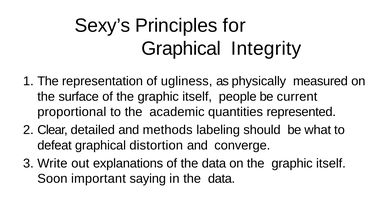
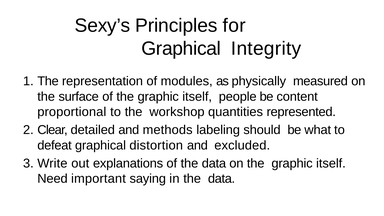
ugliness: ugliness -> modules (187, 81)
current: current -> content (297, 97)
academic: academic -> workshop (177, 112)
converge: converge -> excluded (242, 145)
Soon: Soon -> Need (52, 179)
